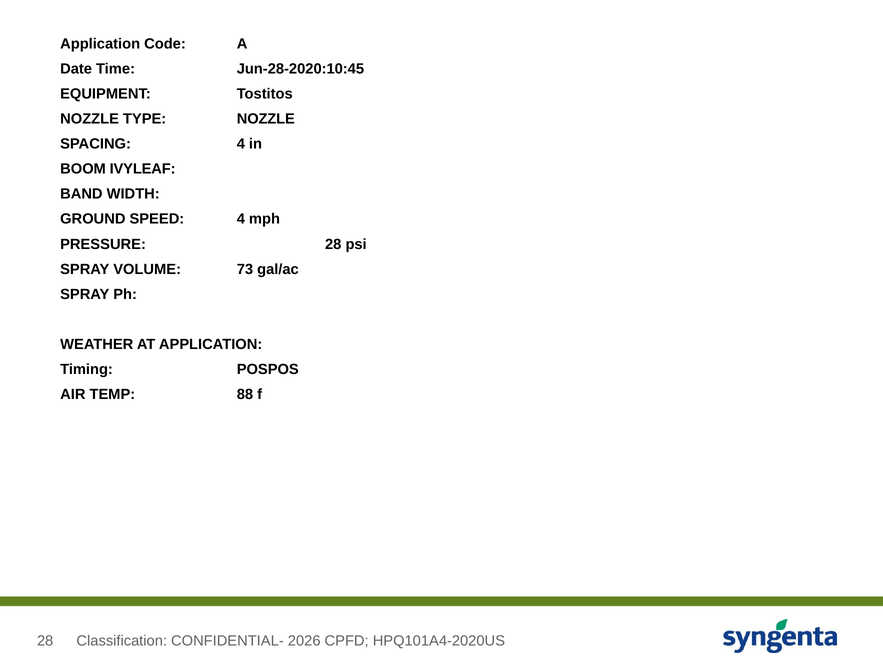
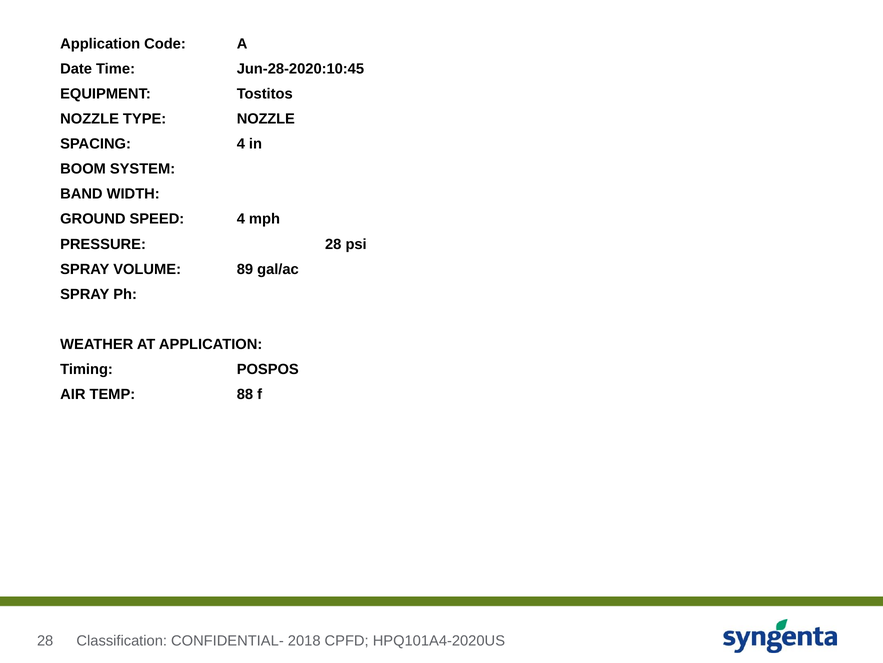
IVYLEAF: IVYLEAF -> SYSTEM (143, 169)
73: 73 -> 89 (245, 269)
2026: 2026 -> 2018 (304, 640)
